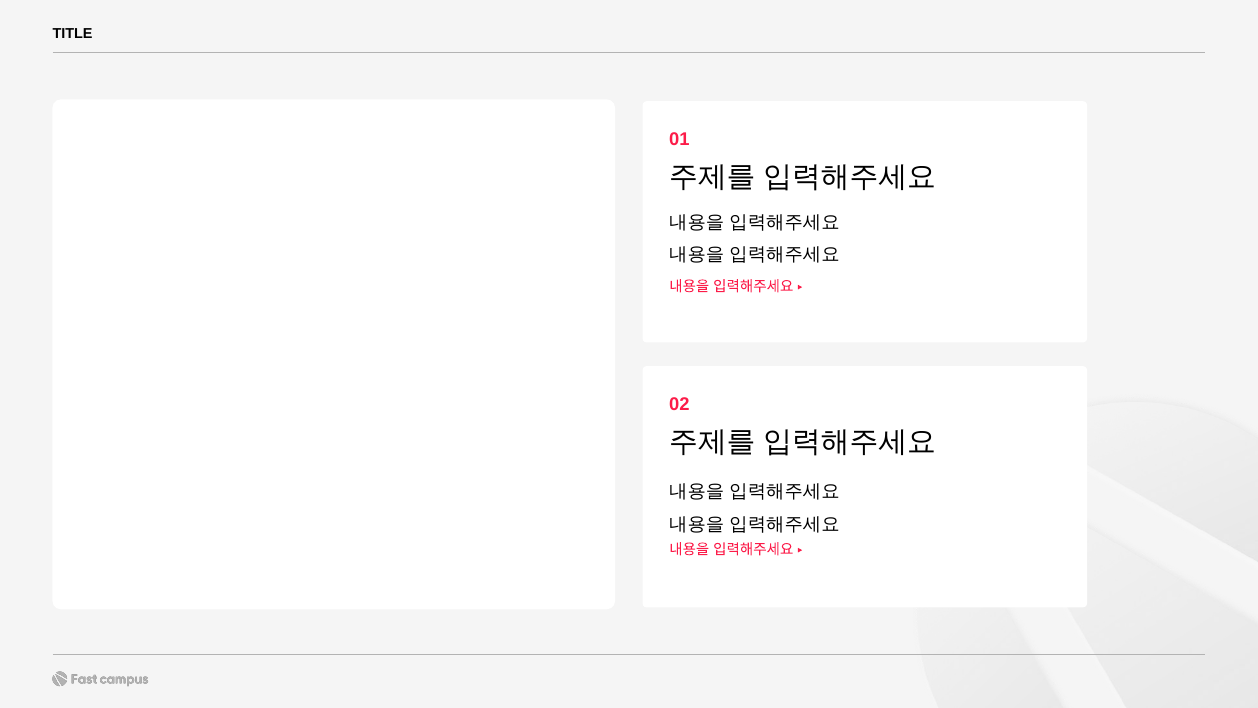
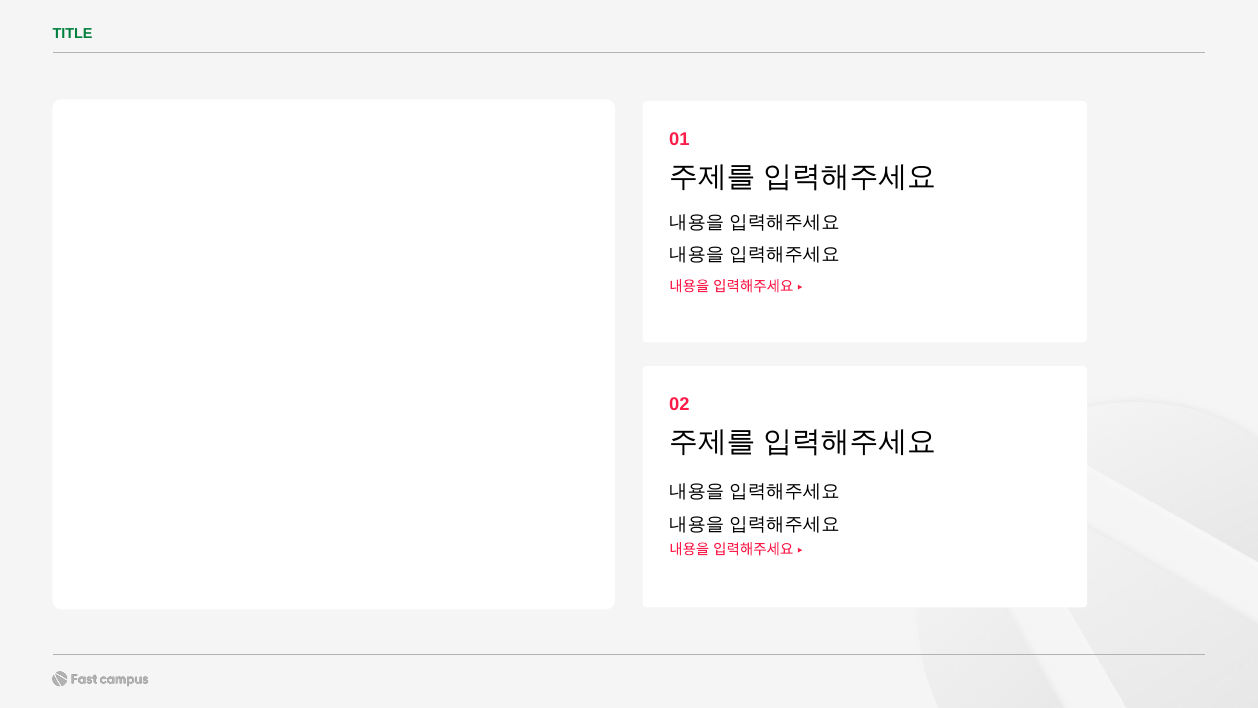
TITLE colour: black -> green (73, 33)
